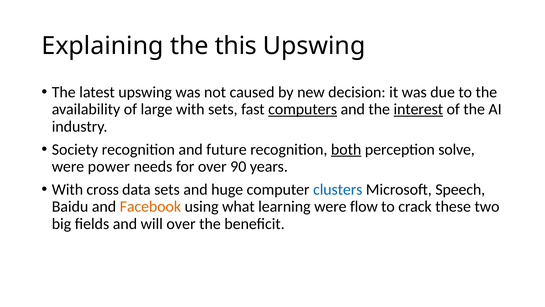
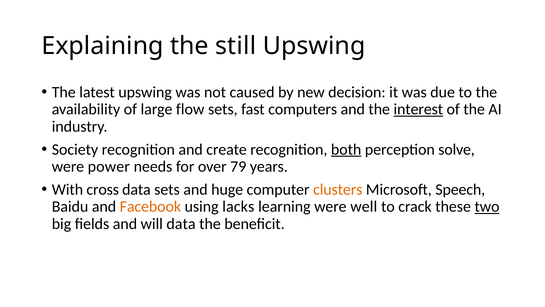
this: this -> still (236, 46)
large with: with -> flow (190, 109)
computers underline: present -> none (303, 109)
future: future -> create (227, 149)
90: 90 -> 79 (238, 166)
clusters colour: blue -> orange (338, 189)
what: what -> lacks (238, 206)
flow: flow -> well (364, 206)
two underline: none -> present (487, 206)
will over: over -> data (181, 223)
